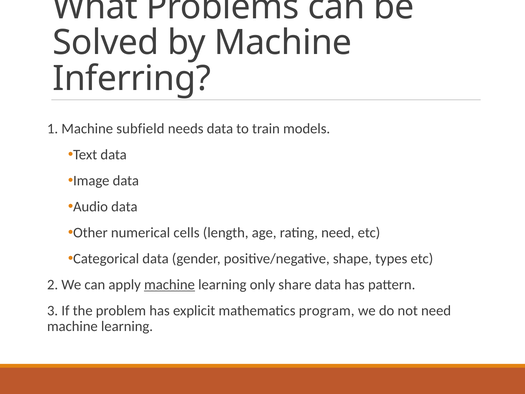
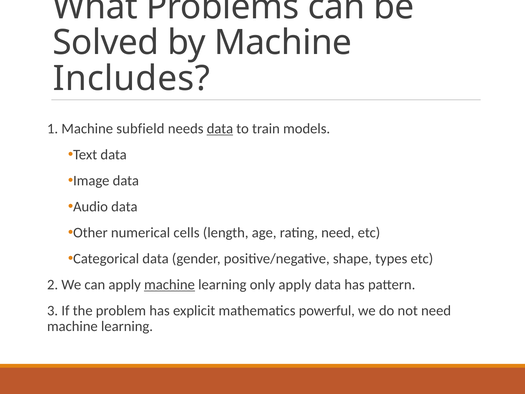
Inferring: Inferring -> Includes (131, 78)
data underline: none -> present (220, 129)
only share: share -> apply (295, 285)
program: program -> powerful (327, 311)
